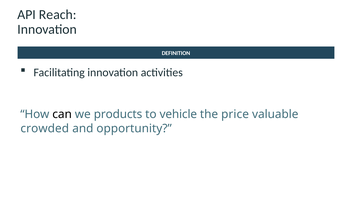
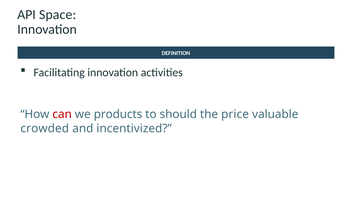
Reach: Reach -> Space (58, 15)
can colour: black -> red (62, 114)
vehicle: vehicle -> should (178, 114)
opportunity: opportunity -> incentivized (134, 128)
